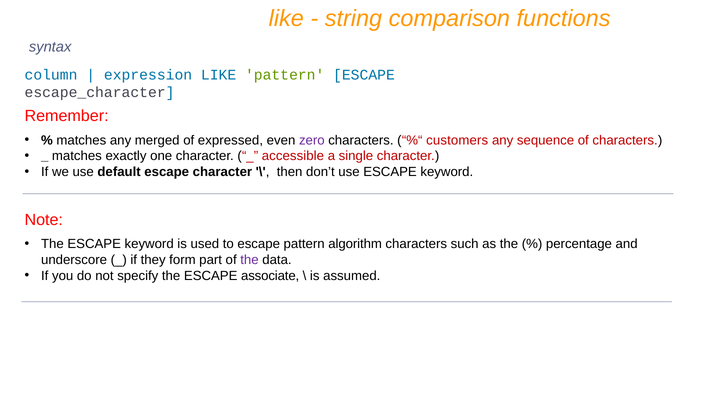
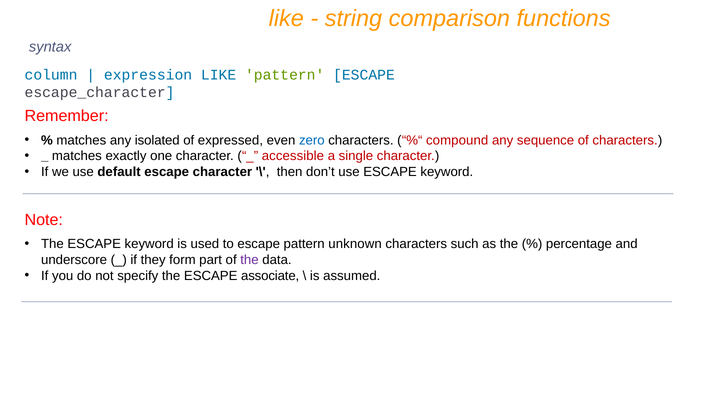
merged: merged -> isolated (157, 140)
zero colour: purple -> blue (312, 140)
customers: customers -> compound (457, 140)
algorithm: algorithm -> unknown (355, 244)
